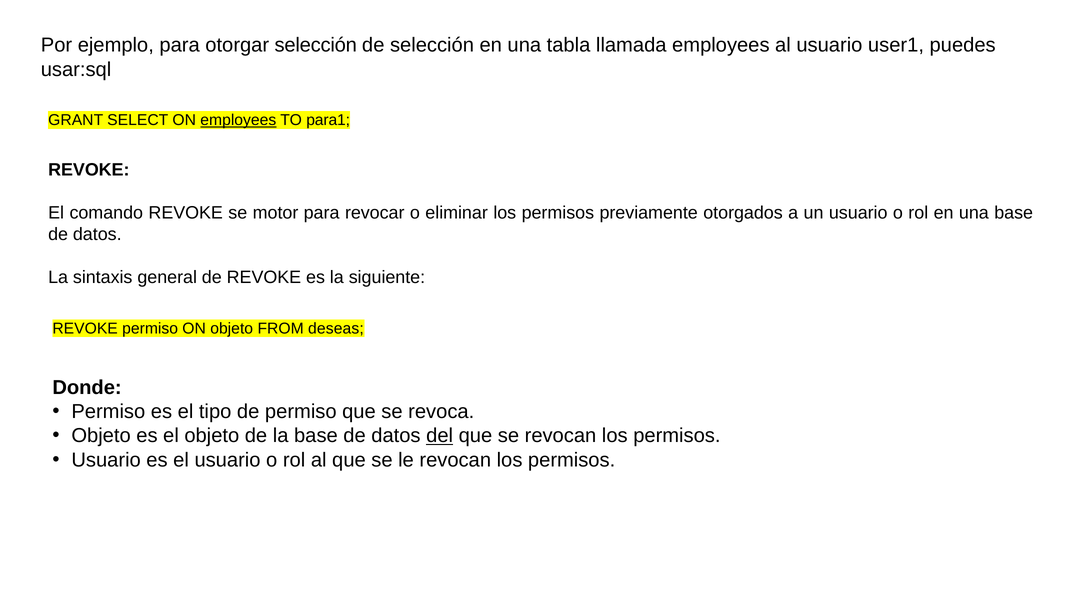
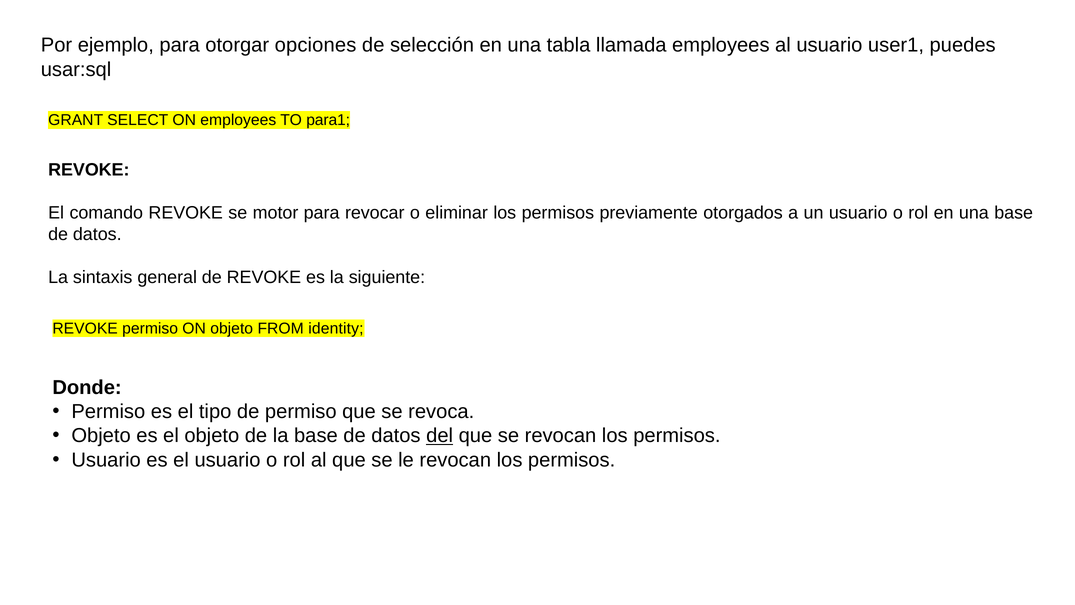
otorgar selección: selección -> opciones (316, 45)
employees underline: present -> none (238, 120)
deseas: deseas -> identity (336, 328)
